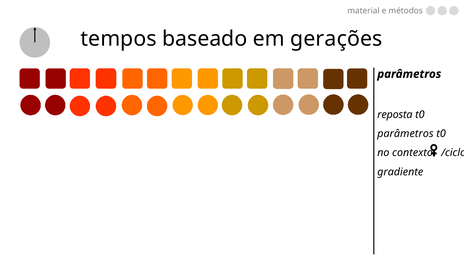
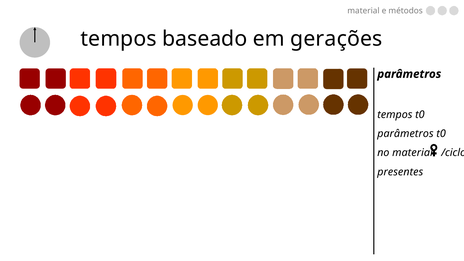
reposta: reposta -> tempos (395, 115)
no contexto: contexto -> material (413, 153)
gradiente: gradiente -> presentes (400, 172)
